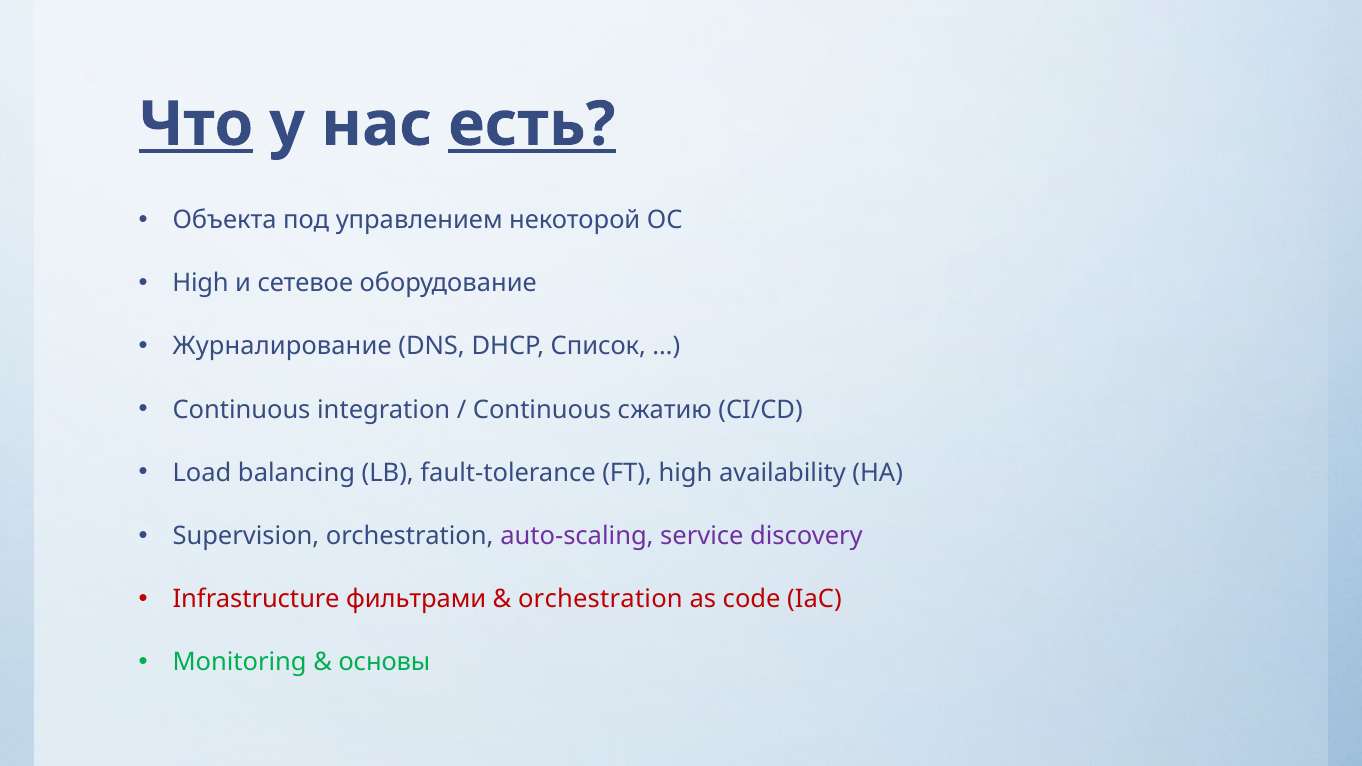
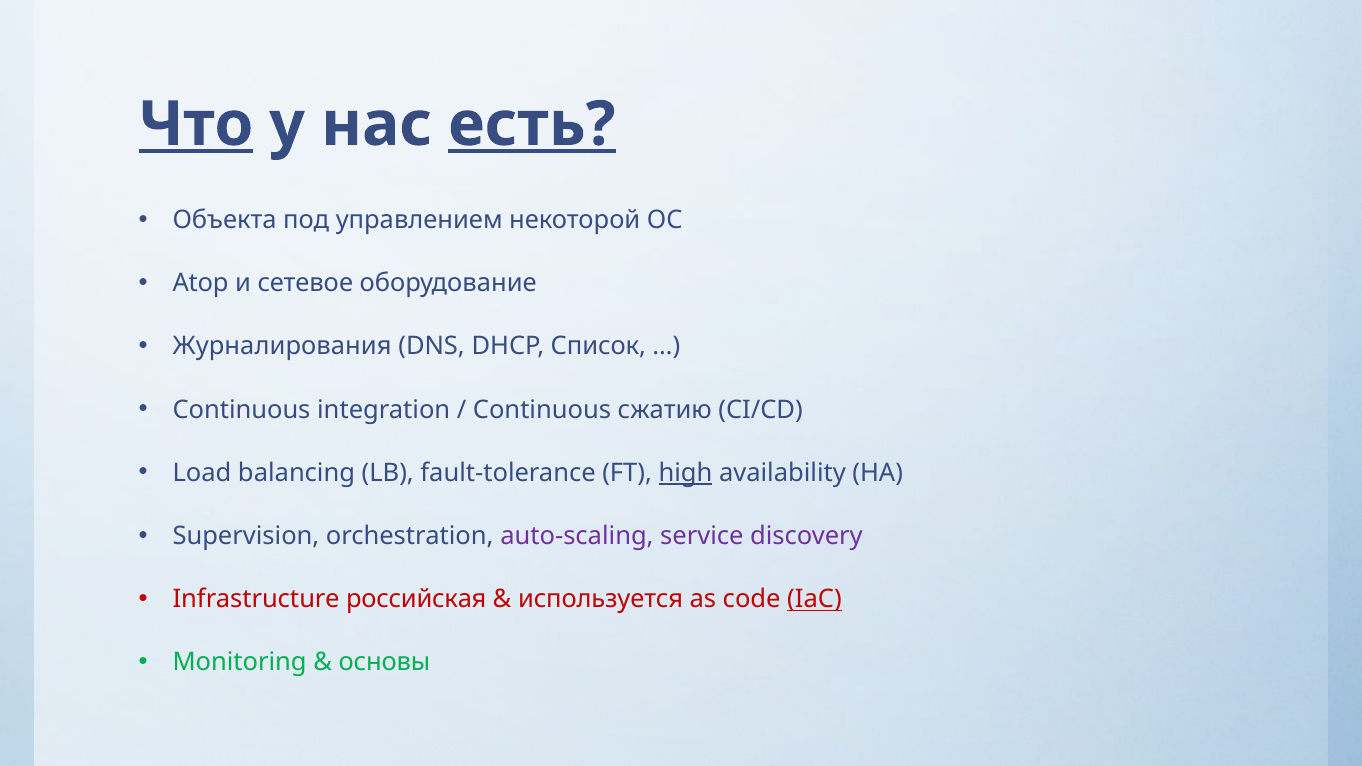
High: High -> Atop (201, 283)
Журналирование: Журналирование -> Журналирования (282, 347)
high underline: none -> present (685, 473)
фильтрами: фильтрами -> российская (416, 600)
orchestration: orchestration -> используется (601, 600)
IaC underline: none -> present (814, 600)
